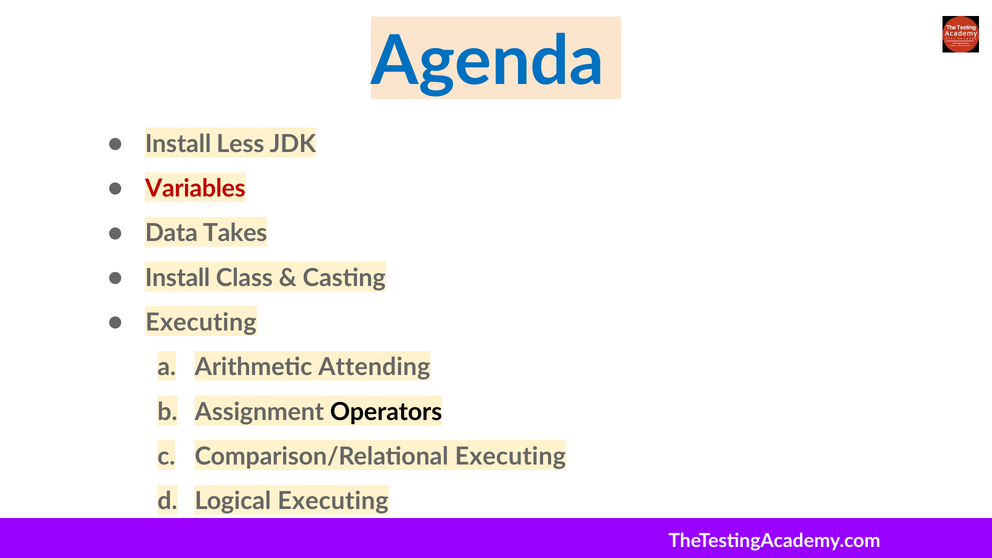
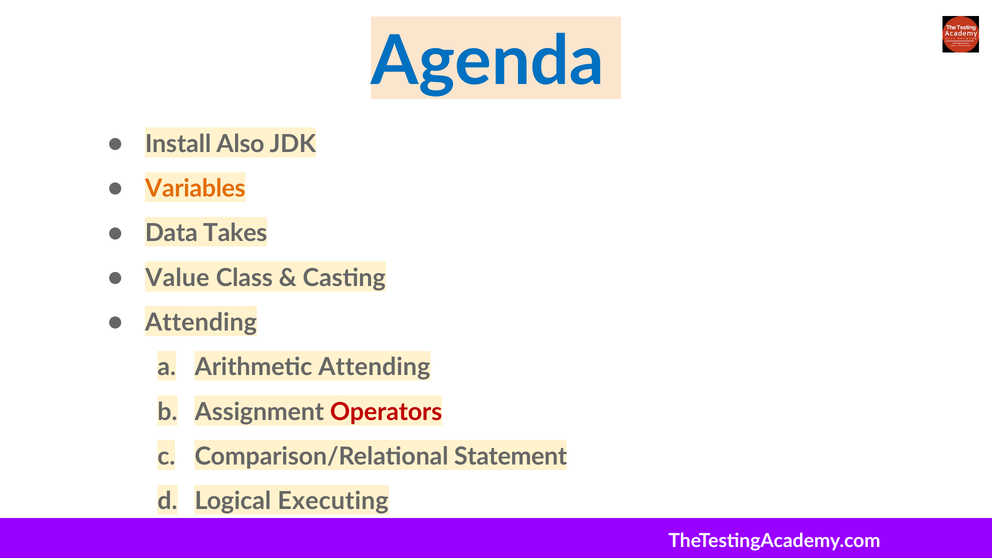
Less: Less -> Also (240, 144)
Variables colour: red -> orange (195, 189)
Install: Install -> Value (177, 278)
Executing: Executing -> Attending (201, 323)
Operators colour: black -> red (386, 412)
Comparison/Relational Executing: Executing -> Statement (511, 456)
